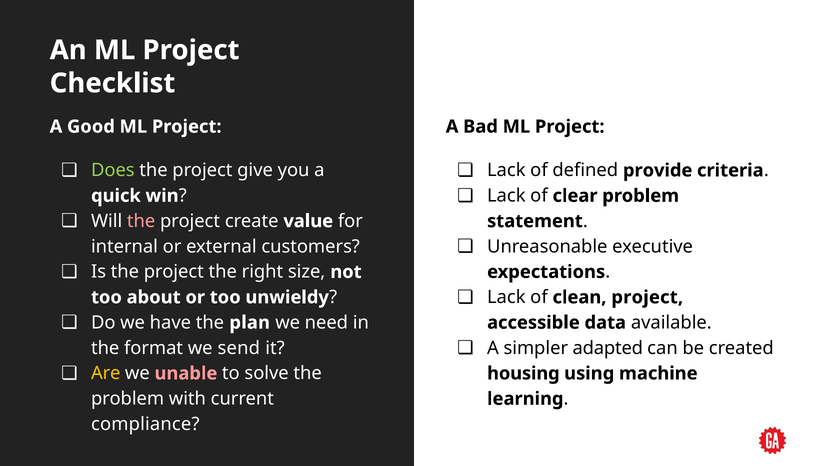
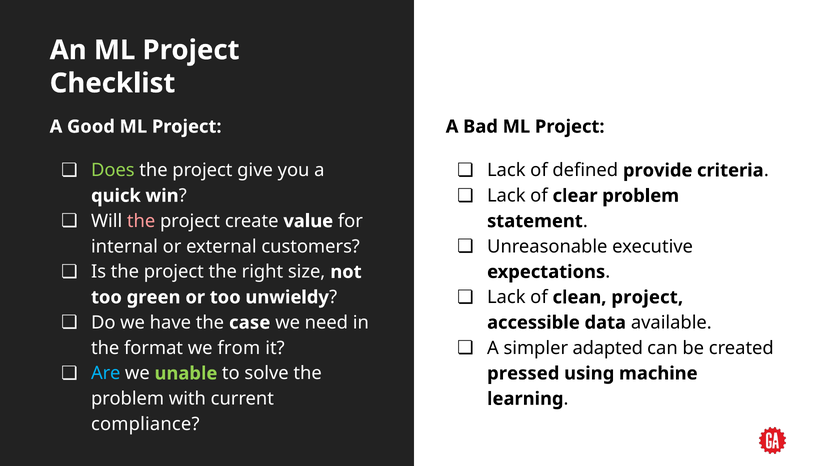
about: about -> green (154, 297)
plan: plan -> case (250, 322)
send: send -> from (239, 348)
Are colour: yellow -> light blue (106, 373)
unable colour: pink -> light green (186, 373)
housing: housing -> pressed (523, 373)
